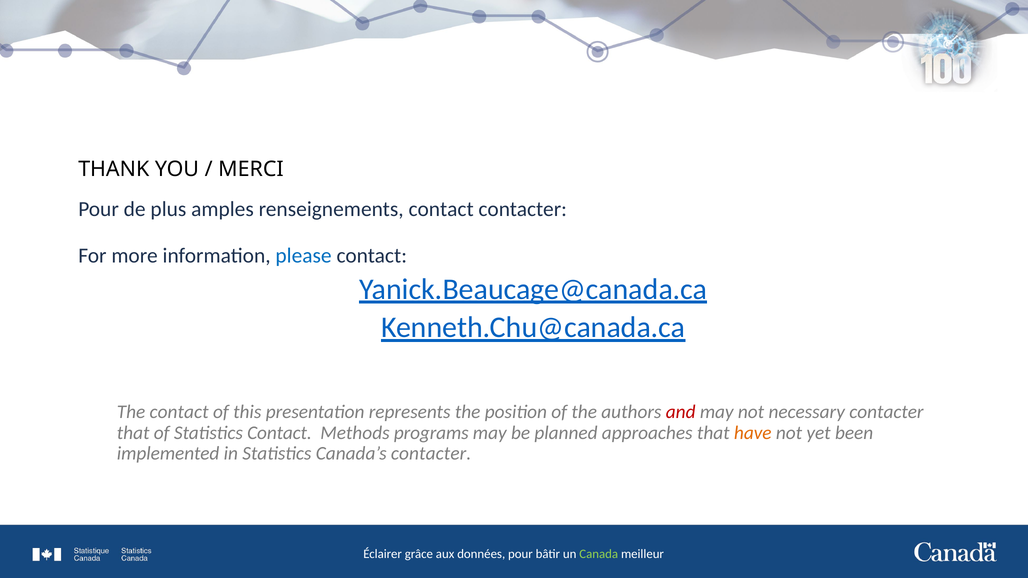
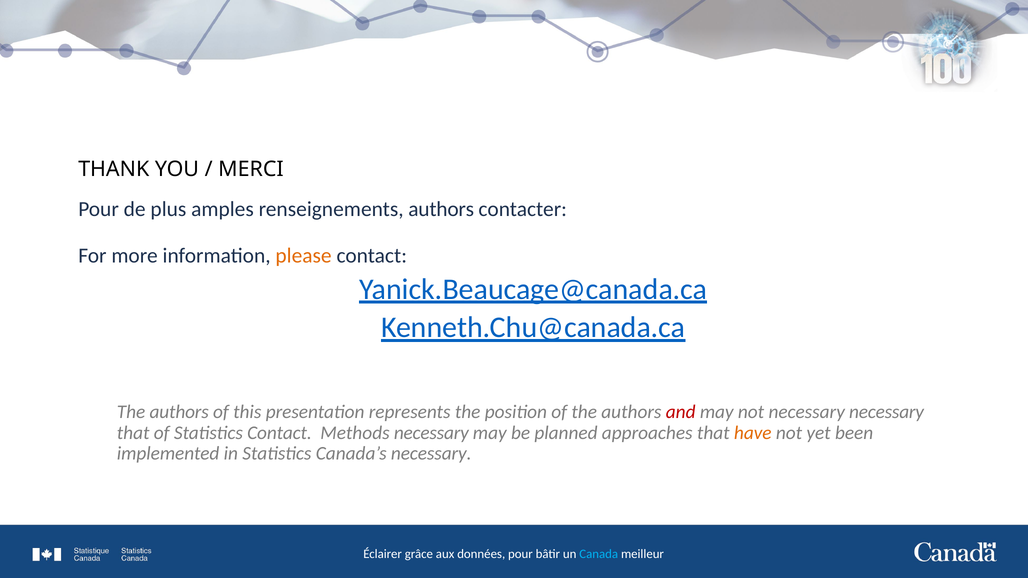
renseignements contact: contact -> authors (441, 210)
please colour: blue -> orange (304, 256)
contact: contact -> authors (179, 412)
necessary contacter: contacter -> necessary (887, 412)
Methods programs: programs -> necessary (431, 433)
Canada’s contacter: contacter -> necessary (431, 454)
Canada colour: light green -> light blue (599, 554)
